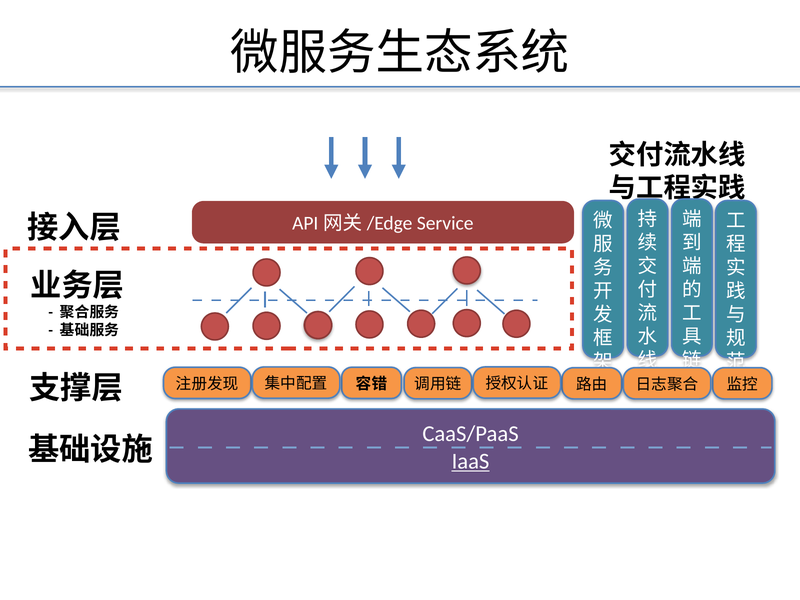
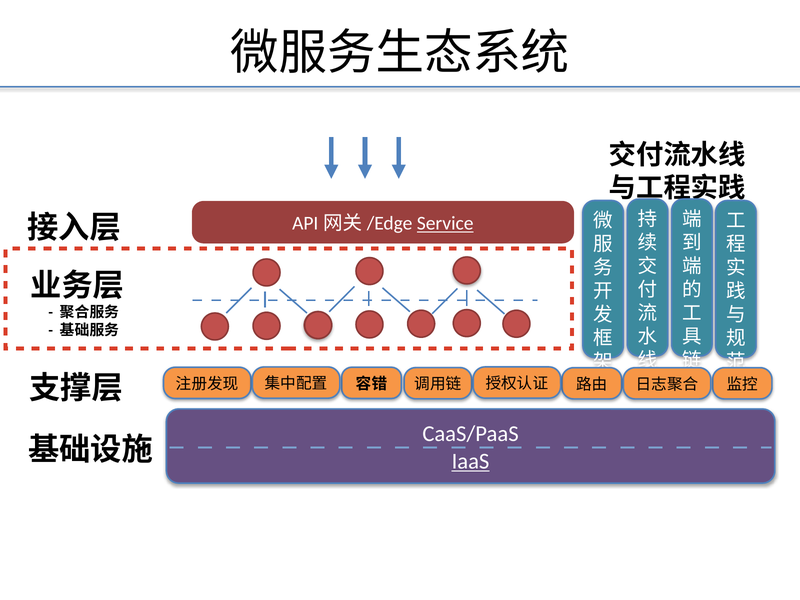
Service underline: none -> present (445, 224)
